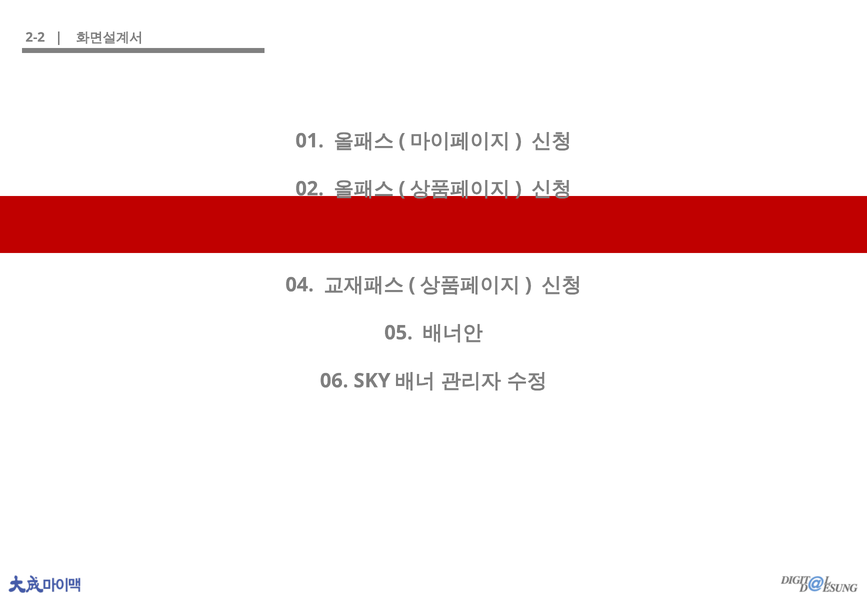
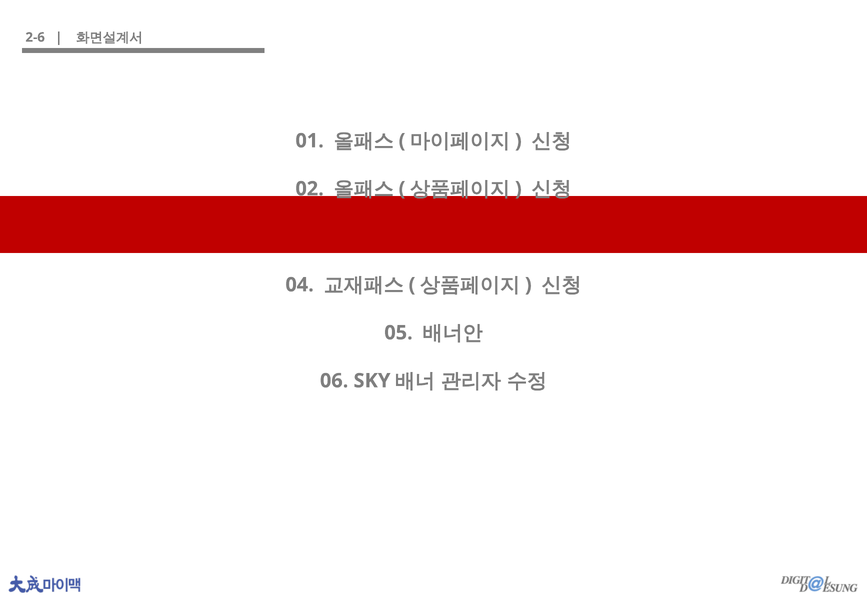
2-2: 2-2 -> 2-6 (35, 37)
